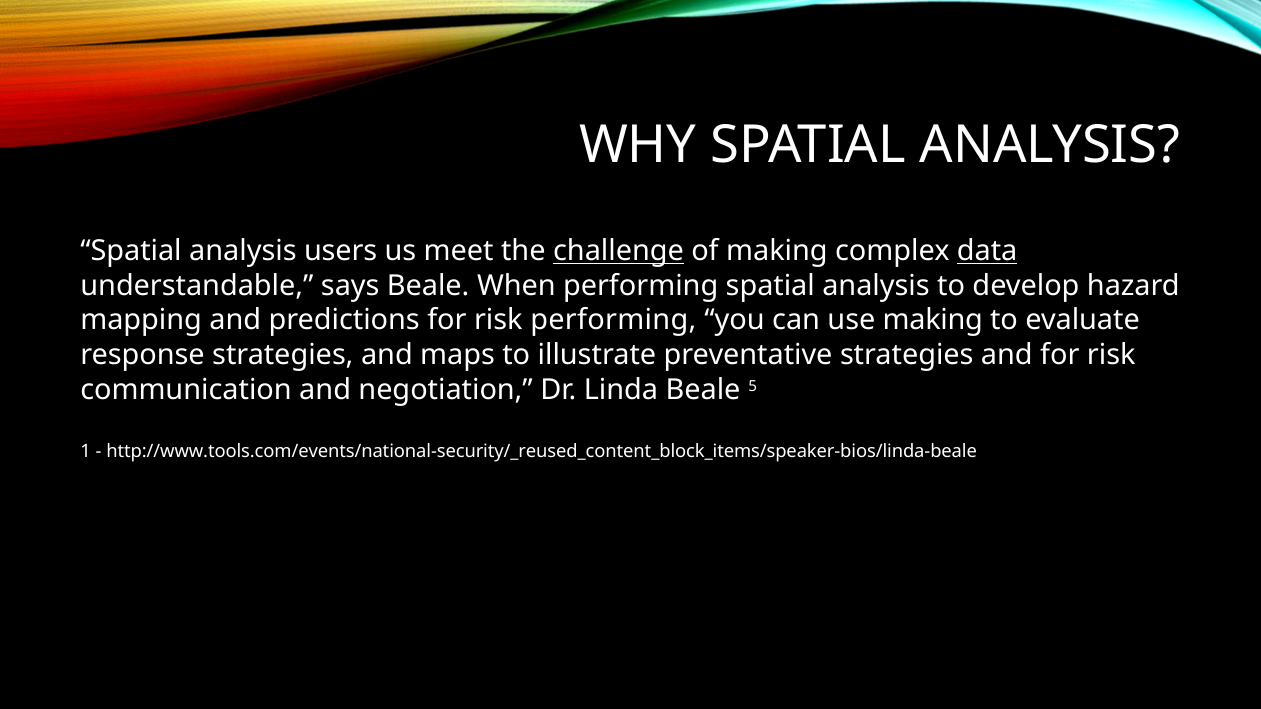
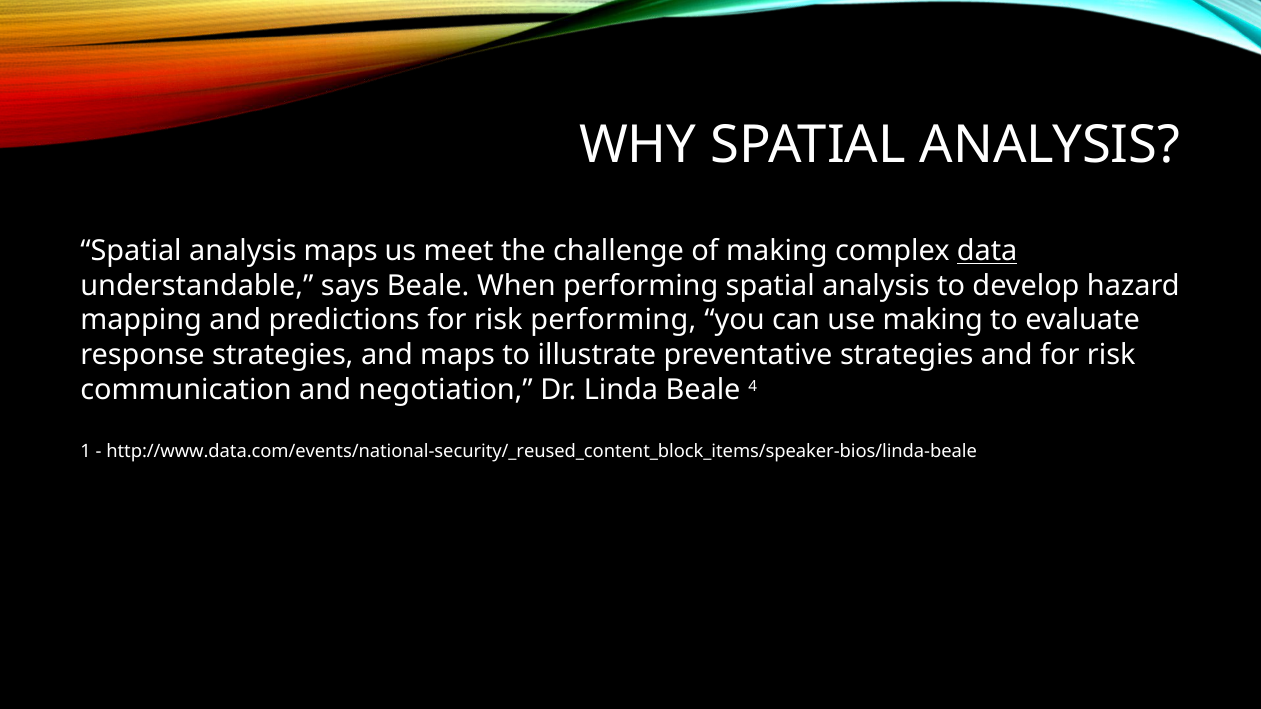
analysis users: users -> maps (341, 251)
challenge underline: present -> none (619, 251)
5: 5 -> 4 (753, 386)
http://www.tools.com/events/national-security/_reused_content_block_items/speaker-bios/linda-beale: http://www.tools.com/events/national-security/_reused_content_block_items/speaker-bios/linda-beale -> http://www.data.com/events/national-security/_reused_content_block_items/speaker-bios/linda-beale (542, 452)
